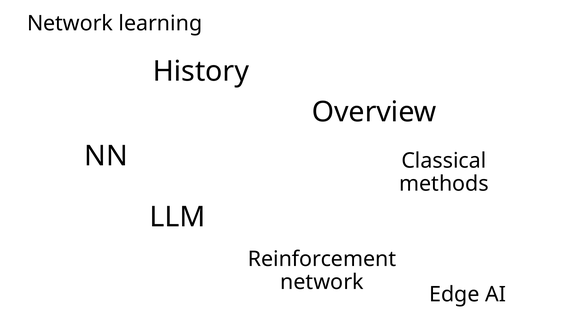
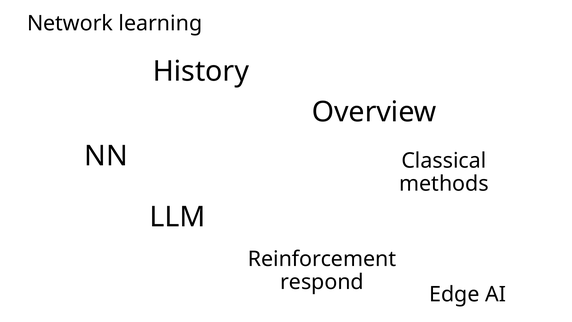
network: network -> respond (322, 282)
